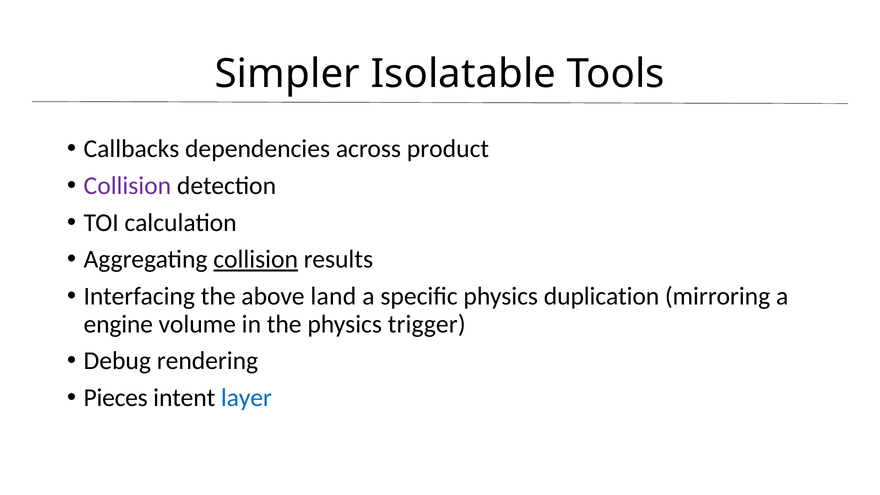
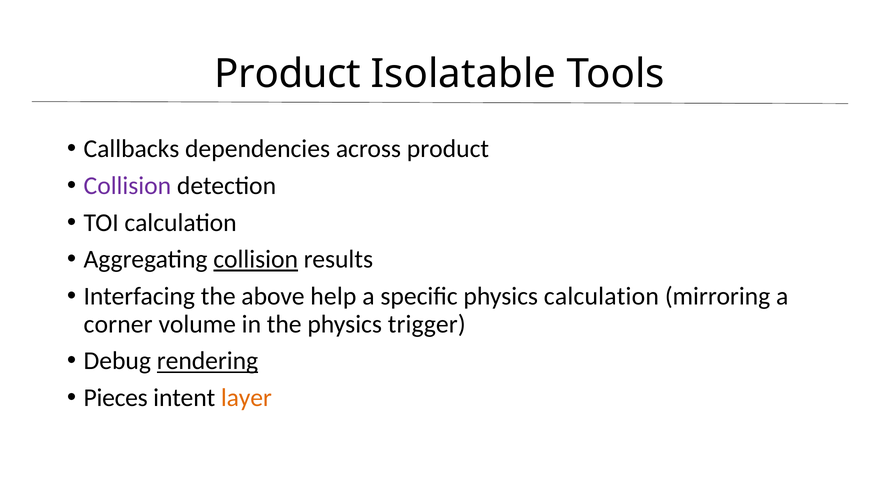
Simpler: Simpler -> Product (288, 74)
land: land -> help (333, 296)
physics duplication: duplication -> calculation (601, 296)
engine: engine -> corner (118, 324)
rendering underline: none -> present (207, 361)
layer colour: blue -> orange (246, 398)
